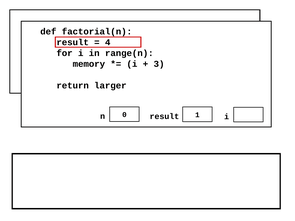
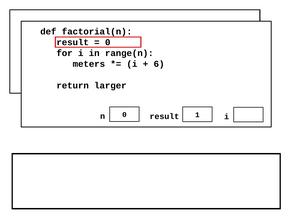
4: 4 -> 0 (108, 42)
memory: memory -> meters (89, 64)
3: 3 -> 6 (159, 64)
